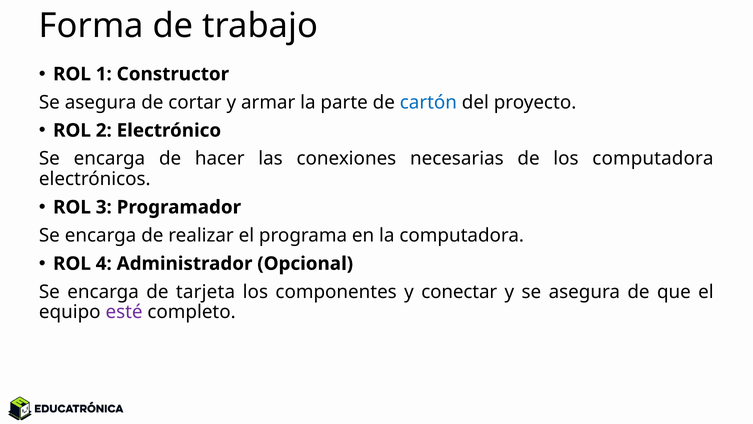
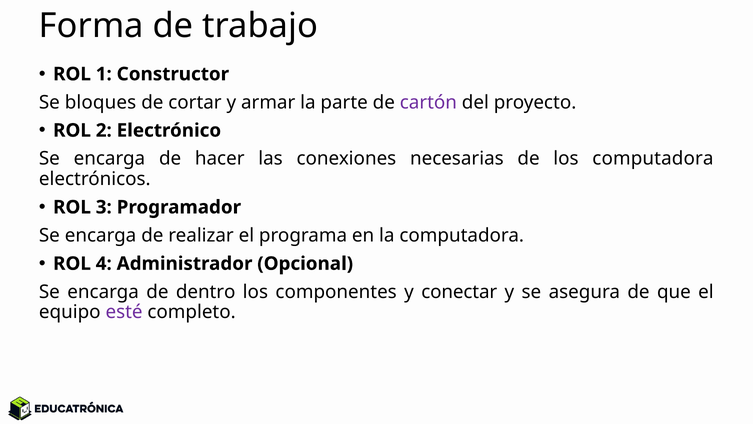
asegura: asegura -> bloques (100, 102)
cartón colour: blue -> purple (428, 102)
tarjeta: tarjeta -> dentro (206, 292)
